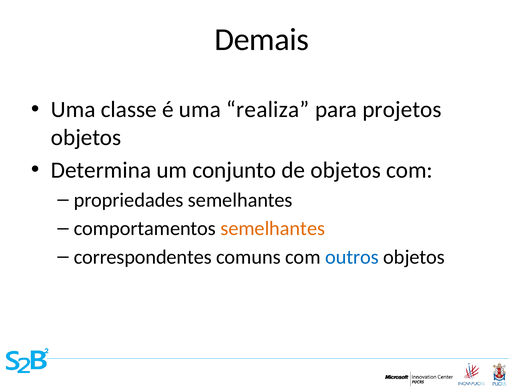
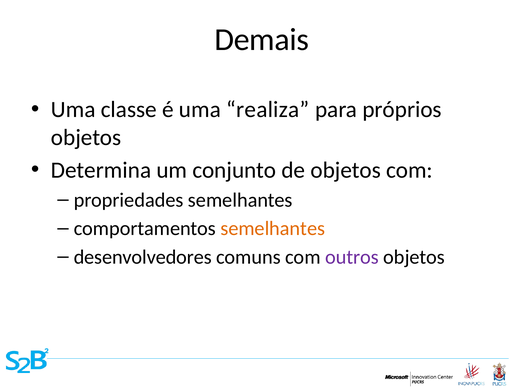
projetos: projetos -> próprios (402, 110)
correspondentes: correspondentes -> desenvolvedores (143, 257)
outros colour: blue -> purple (352, 257)
